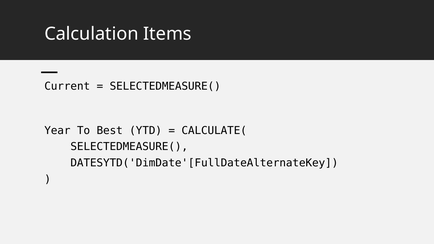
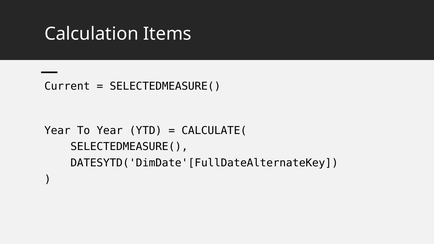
To Best: Best -> Year (110, 131)
